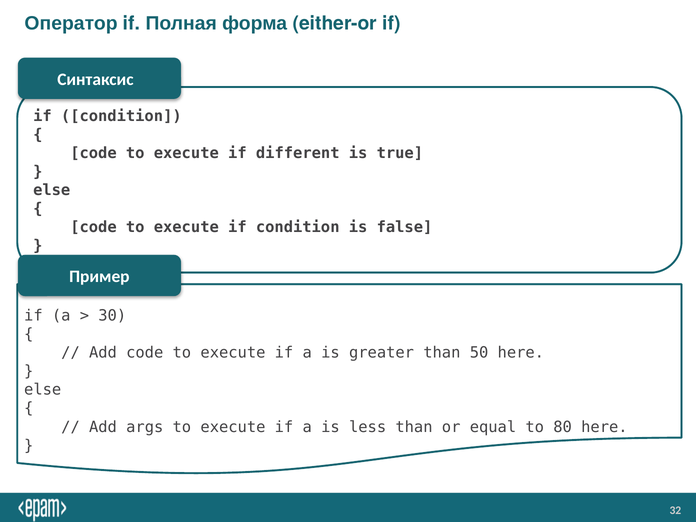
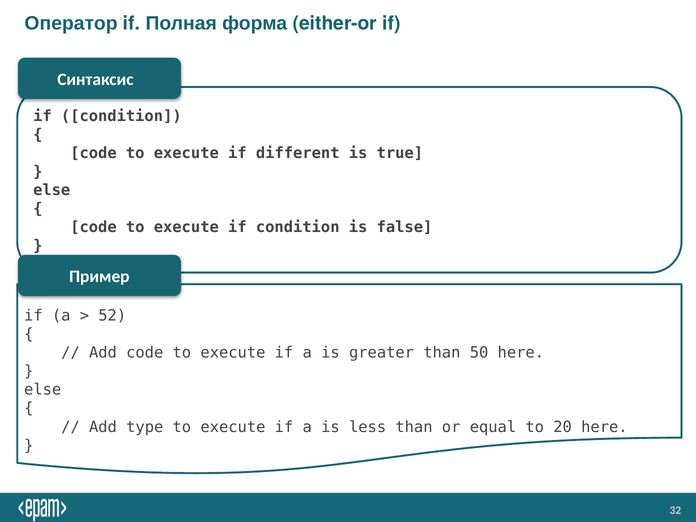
30: 30 -> 52 (112, 316)
args: args -> type (145, 427)
80: 80 -> 20 (563, 427)
